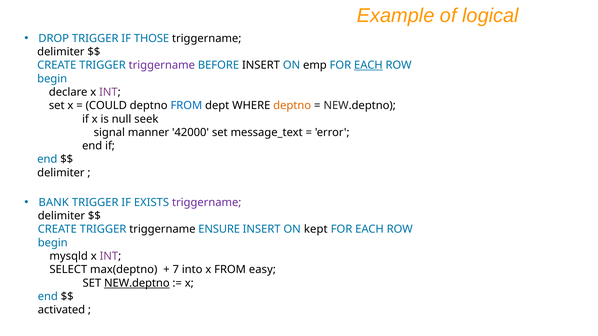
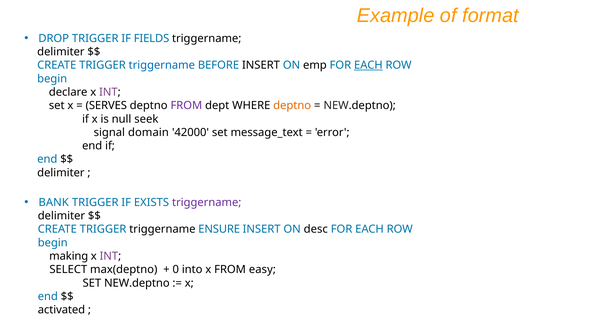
logical: logical -> format (490, 16)
THOSE: THOSE -> FIELDS (152, 38)
triggername colour: purple -> blue (162, 65)
COULD: COULD -> SERVES (106, 106)
FROM colour: blue -> purple (186, 106)
manner: manner -> domain (148, 133)
kept: kept -> desc (316, 230)
mysqld: mysqld -> making (69, 256)
7: 7 -> 0 (176, 270)
NEW.deptno underline: present -> none (137, 283)
